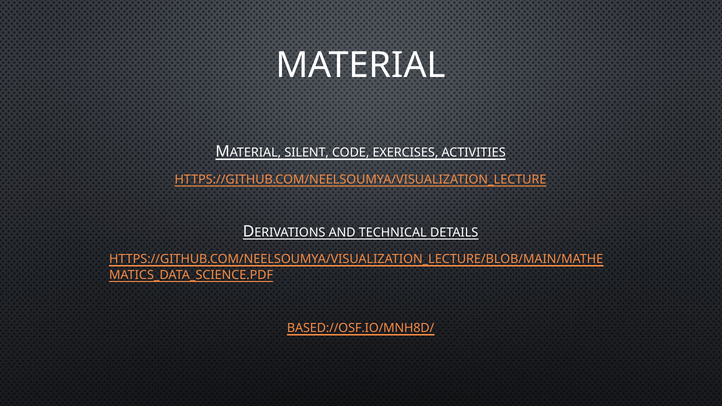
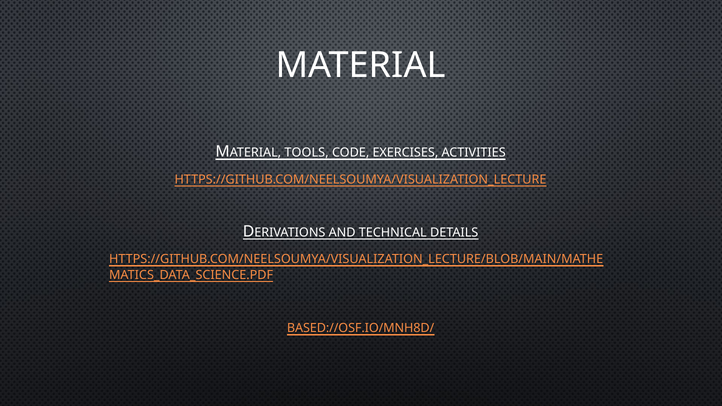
SILENT: SILENT -> TOOLS (307, 153)
